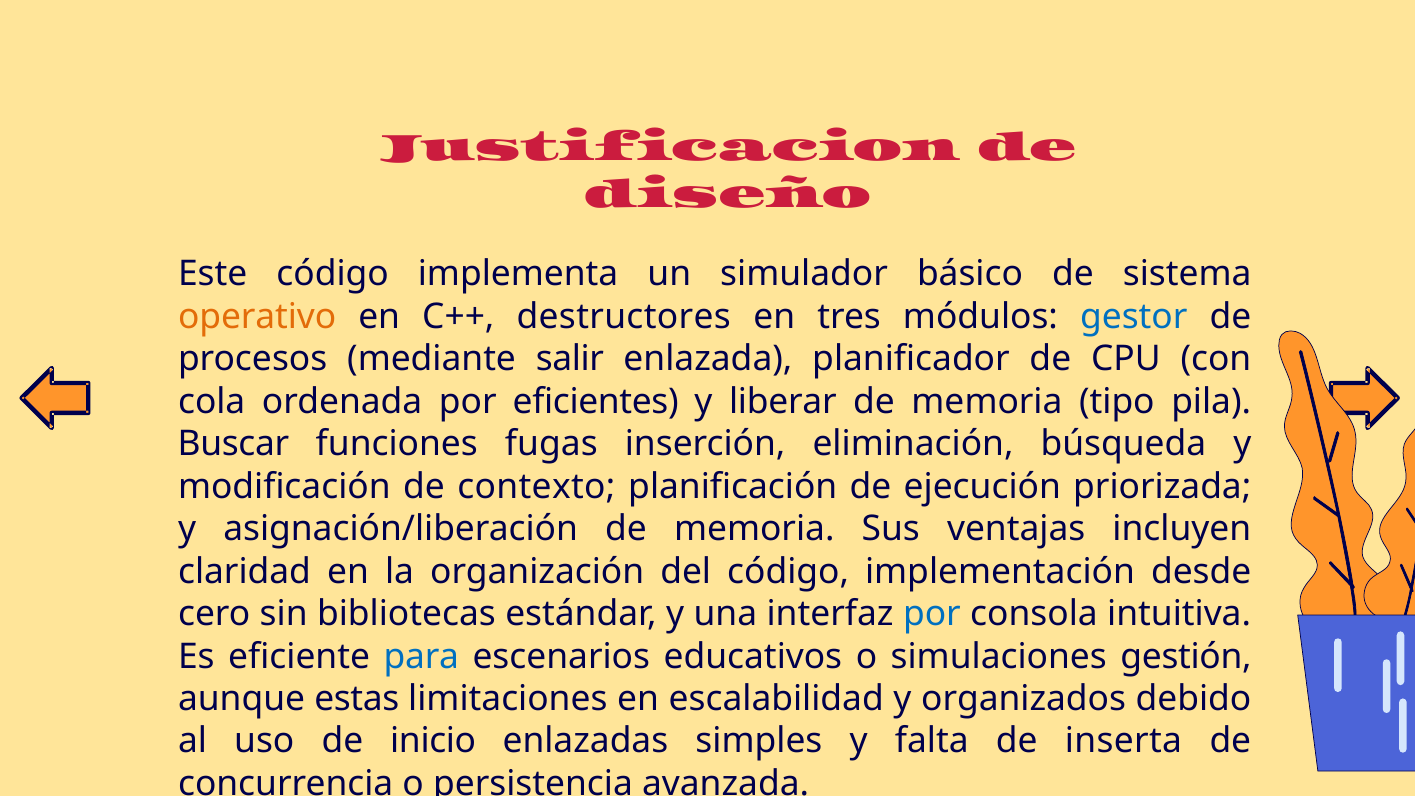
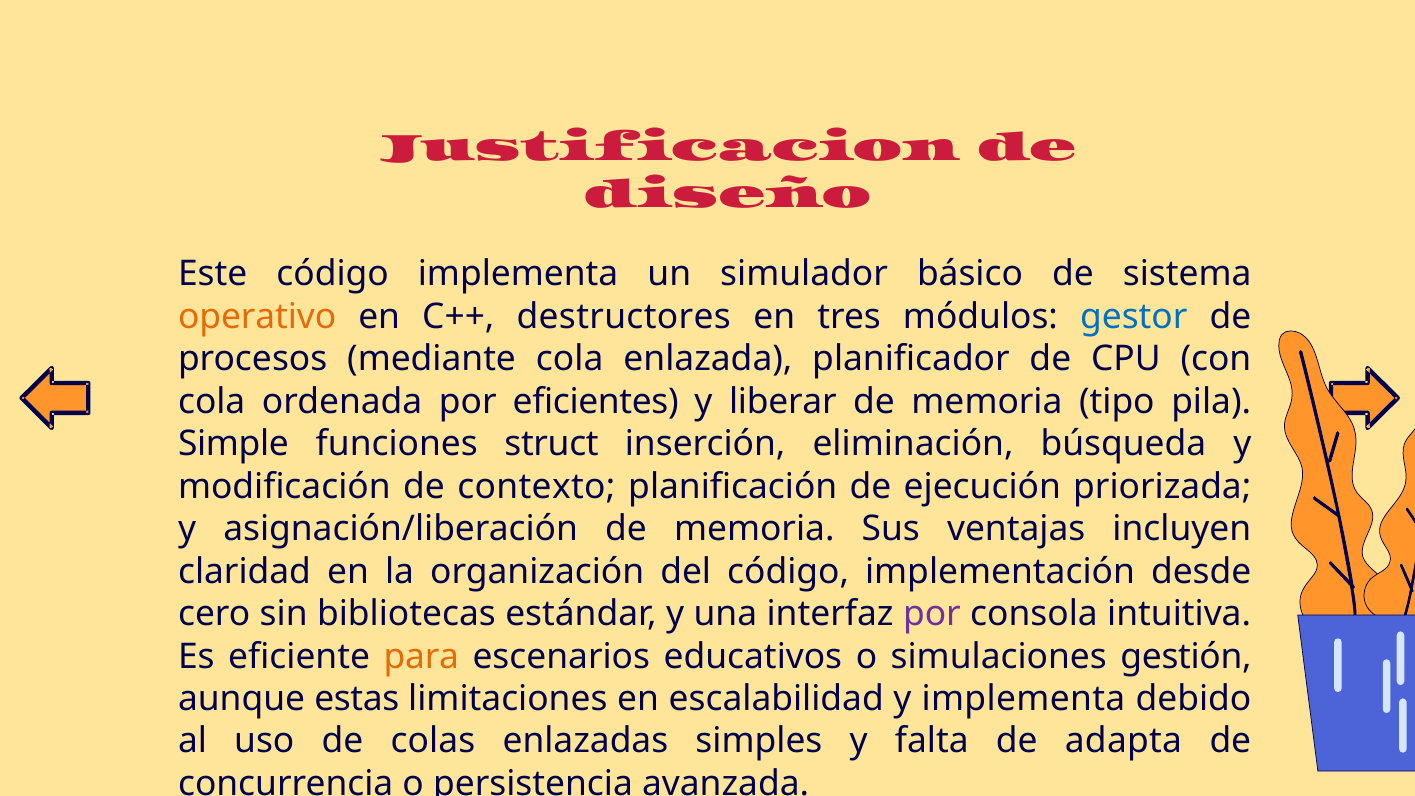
mediante salir: salir -> cola (570, 359)
Buscar: Buscar -> Simple (233, 444)
fugas: fugas -> struct (552, 444)
por colour: blue -> purple (932, 614)
para colour: blue -> orange (421, 656)
y organizados: organizados -> implementa (1023, 699)
inicio: inicio -> colas (433, 741)
inserta: inserta -> adapta (1123, 741)
